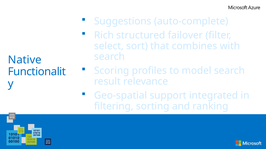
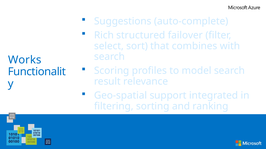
Native: Native -> Works (25, 60)
